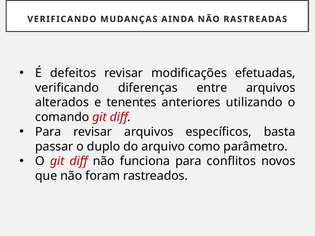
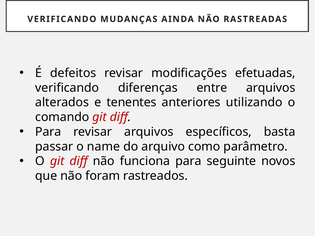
duplo: duplo -> name (104, 147)
conflitos: conflitos -> seguinte (231, 161)
